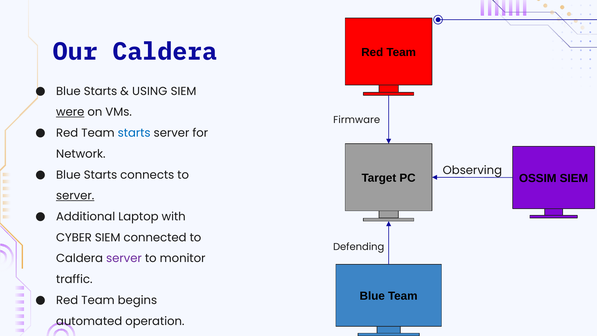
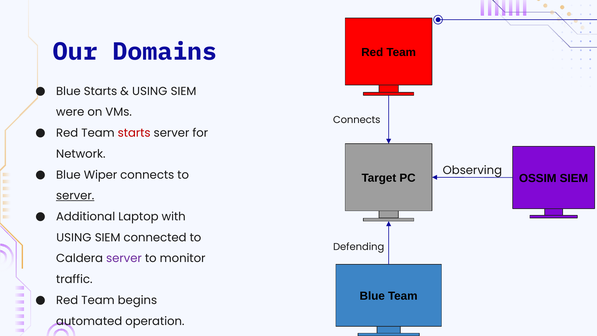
Our Caldera: Caldera -> Domains (165, 52)
were underline: present -> none (70, 112)
Firmware: Firmware -> Connects (357, 120)
starts colour: blue -> red (134, 133)
Starts: Starts -> Wiper (101, 175)
CYBER: CYBER -> USING (74, 237)
